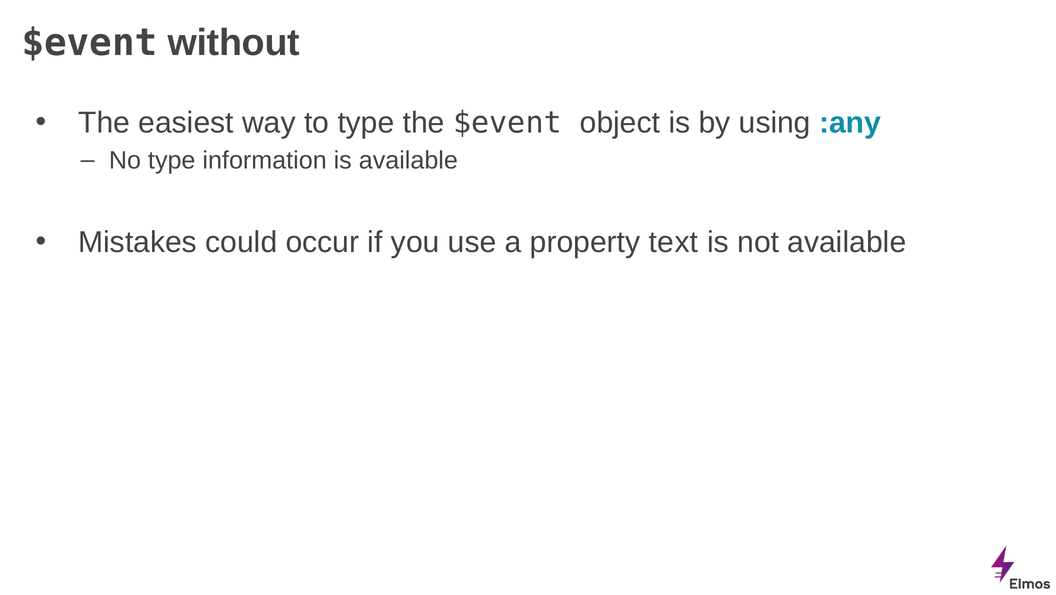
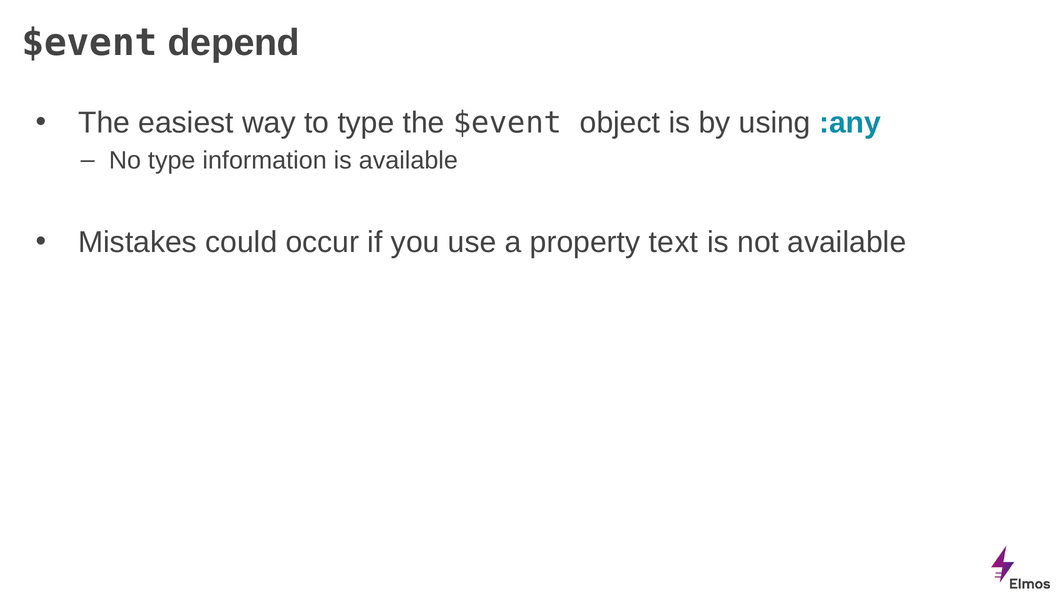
without: without -> depend (234, 43)
